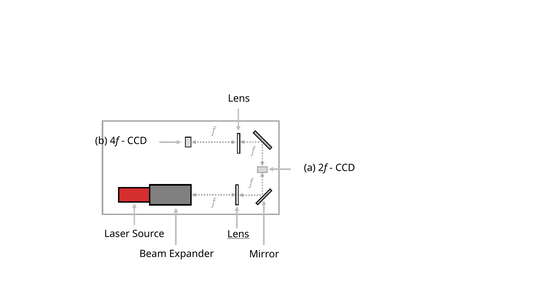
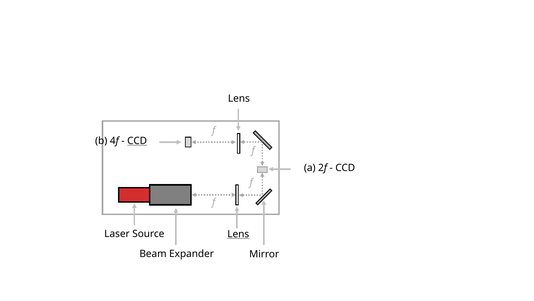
CCD underline: none -> present (137, 141)
